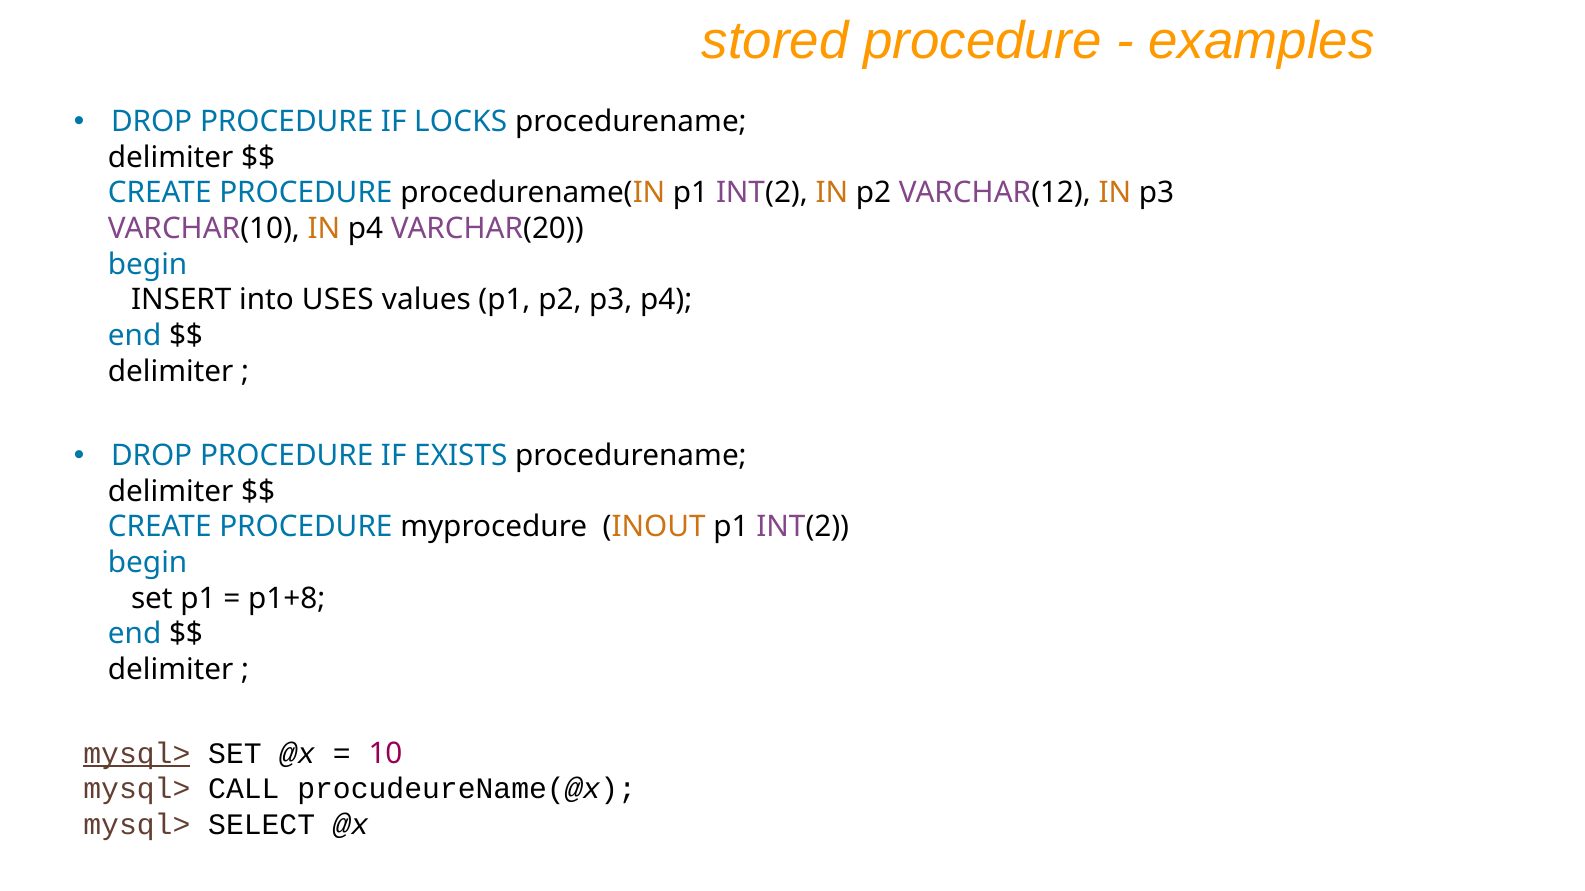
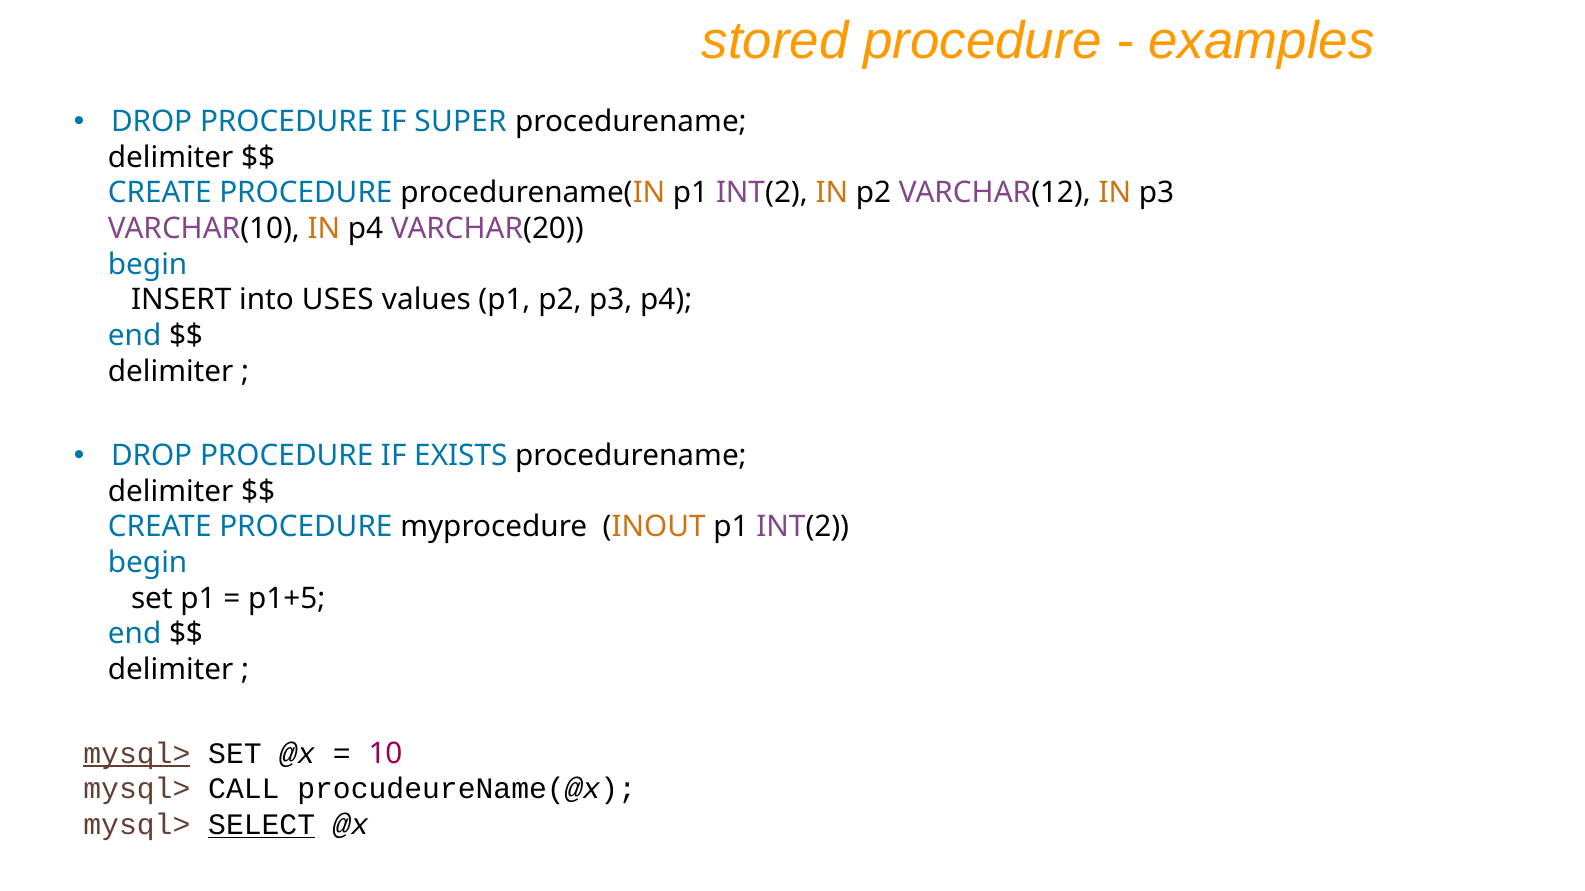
LOCKS: LOCKS -> SUPER (461, 122)
p1+8: p1+8 -> p1+5 (287, 599)
SELECT underline: none -> present (262, 825)
